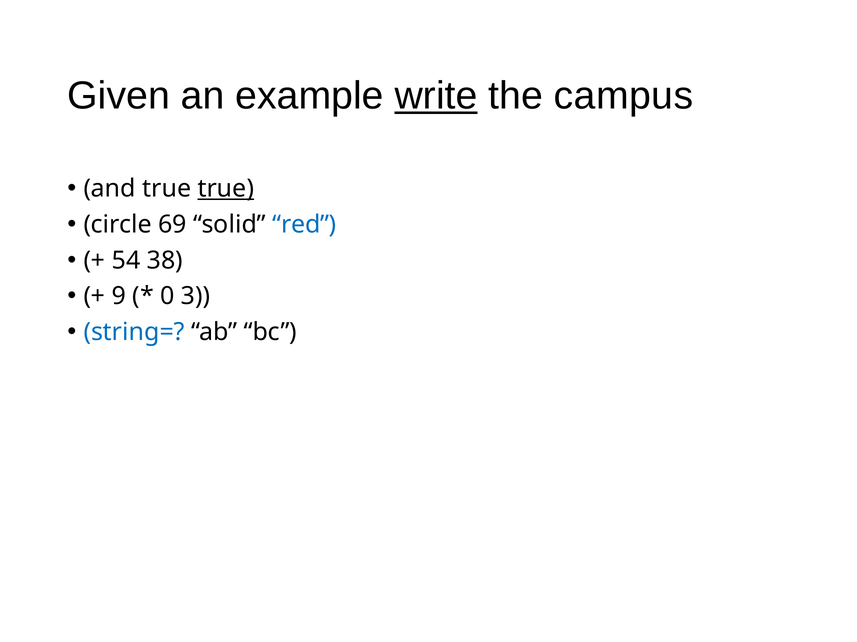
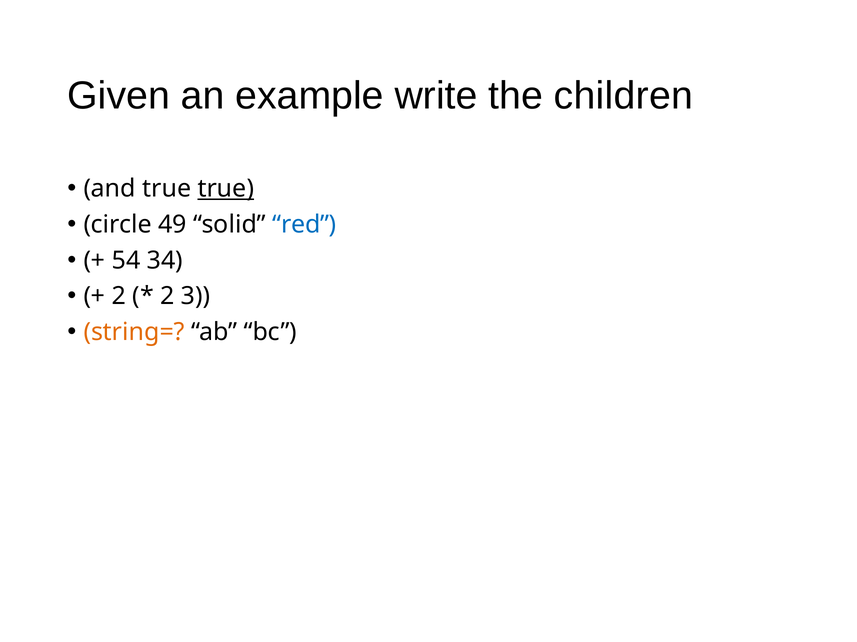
write underline: present -> none (436, 96)
campus: campus -> children (624, 96)
69: 69 -> 49 (172, 225)
38: 38 -> 34 (165, 261)
9: 9 -> 2 (119, 297)
0: 0 -> 2 (167, 297)
string= colour: blue -> orange (134, 332)
